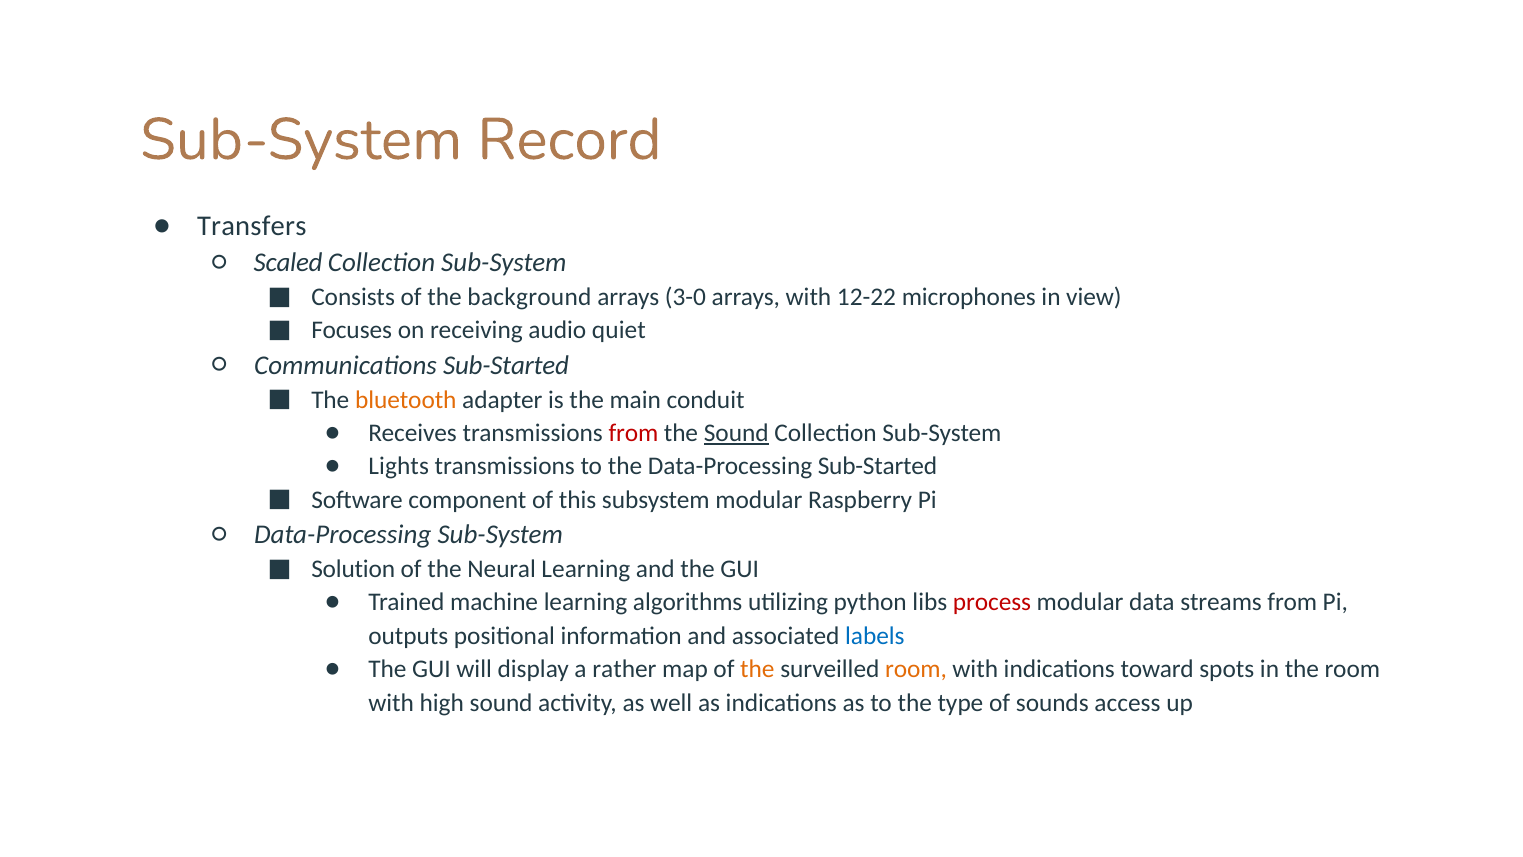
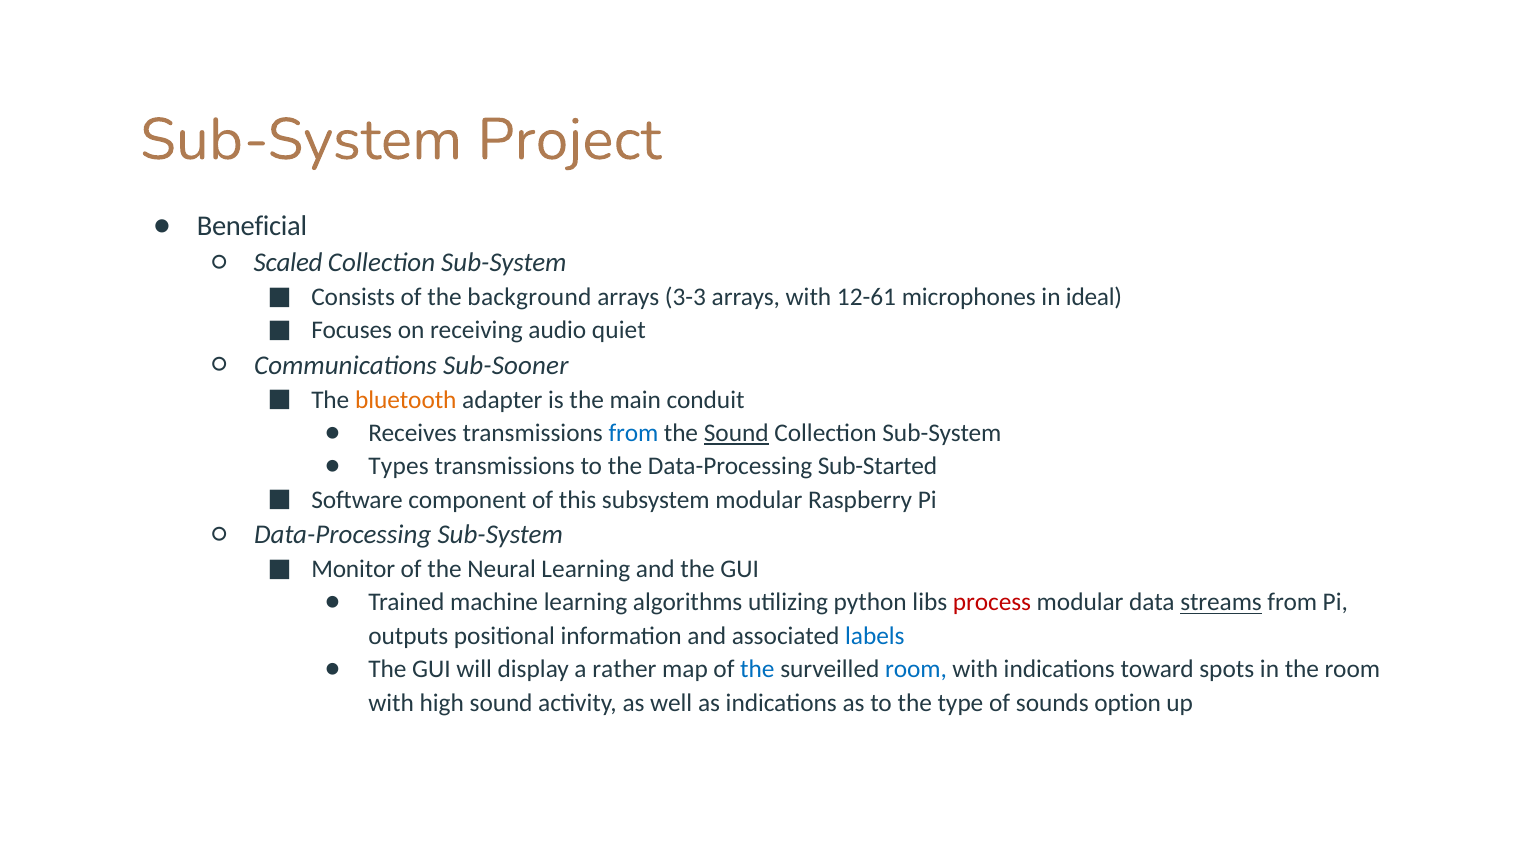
Record: Record -> Project (569, 140)
Transfers: Transfers -> Beneficial (252, 226)
3-0: 3-0 -> 3-3 (685, 297)
12-22: 12-22 -> 12-61 (866, 297)
view: view -> ideal (1094, 297)
Communications Sub-Started: Sub-Started -> Sub-Sooner (506, 365)
from colour: red -> blue (633, 433)
Lights: Lights -> Types (399, 466)
Solution: Solution -> Monitor (353, 569)
streams underline: none -> present (1221, 602)
the colour: orange -> blue (757, 669)
room colour: orange -> blue (916, 669)
access: access -> option (1128, 703)
